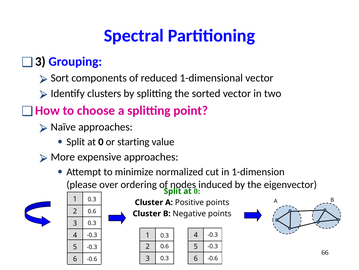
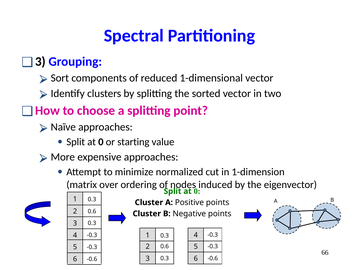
please: please -> matrix (82, 184)
